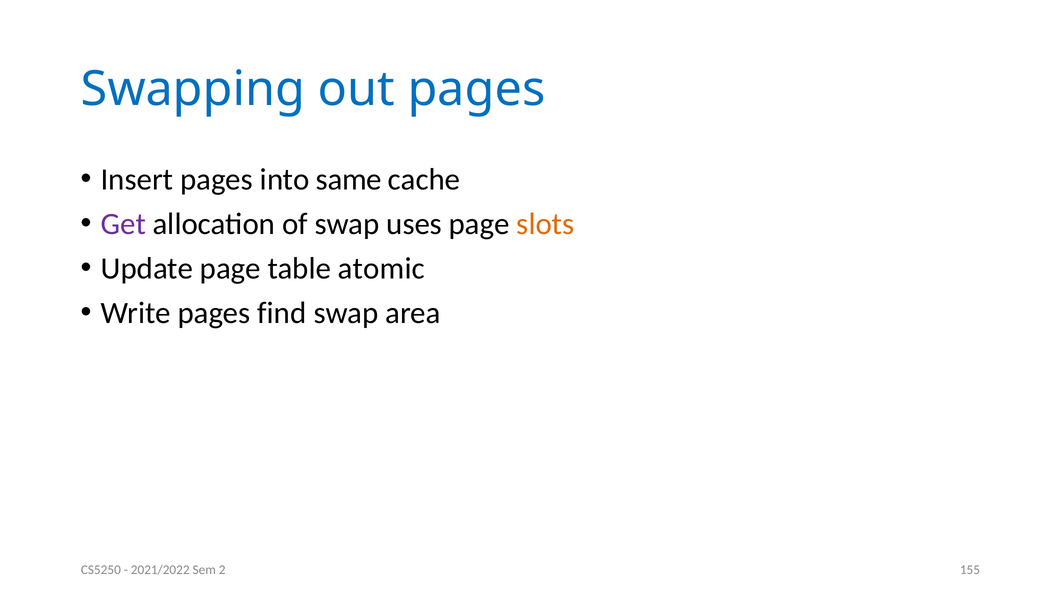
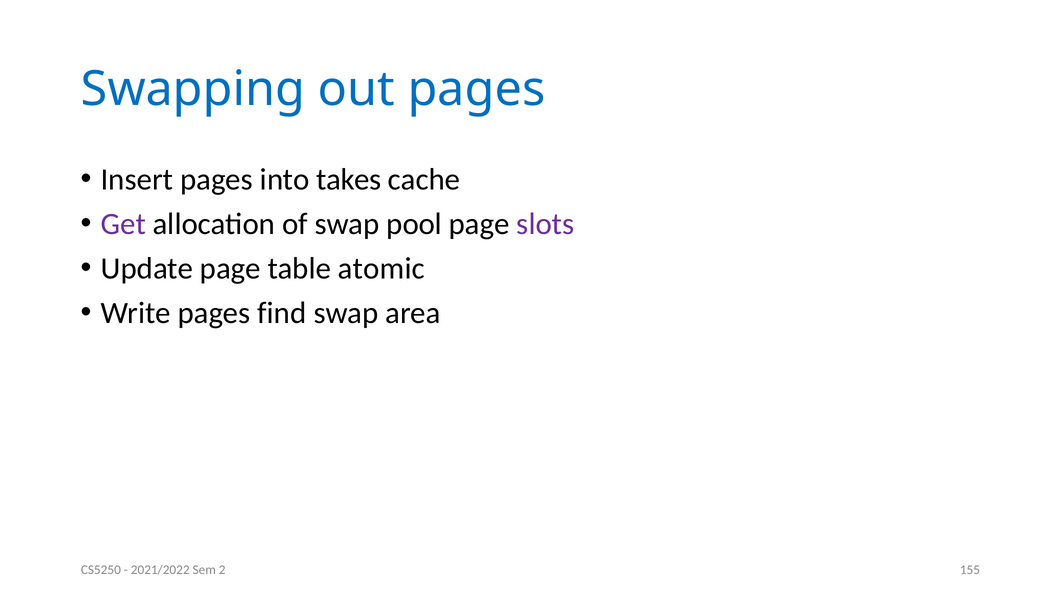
same: same -> takes (349, 179)
uses: uses -> pool (414, 224)
slots colour: orange -> purple (545, 224)
